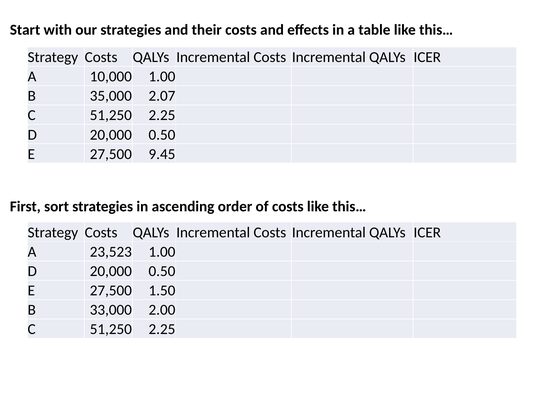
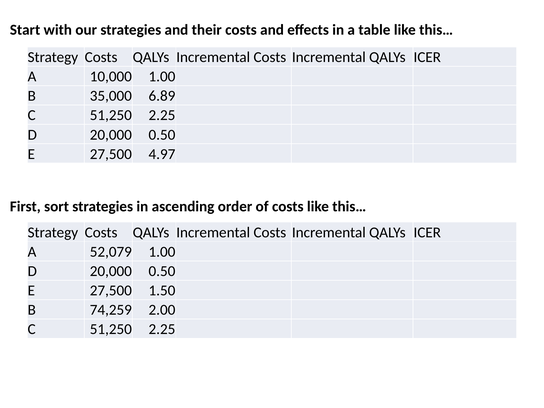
2.07: 2.07 -> 6.89 (162, 96)
9.45: 9.45 -> 4.97 (162, 154)
23,523: 23,523 -> 52,079 (111, 252)
33,000: 33,000 -> 74,259 (111, 310)
